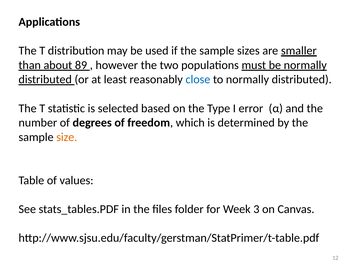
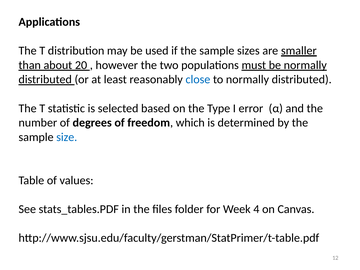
89: 89 -> 20 (81, 65)
size colour: orange -> blue (67, 137)
3: 3 -> 4 (256, 209)
